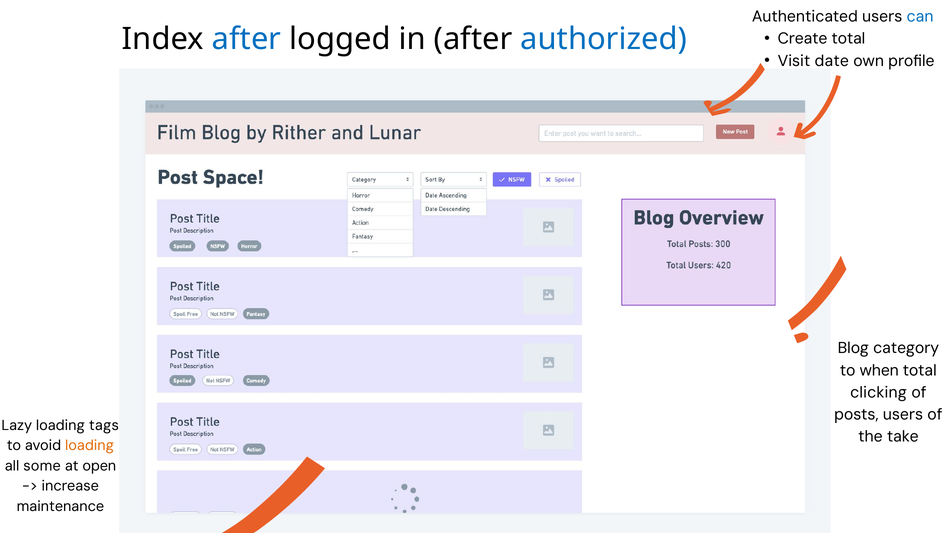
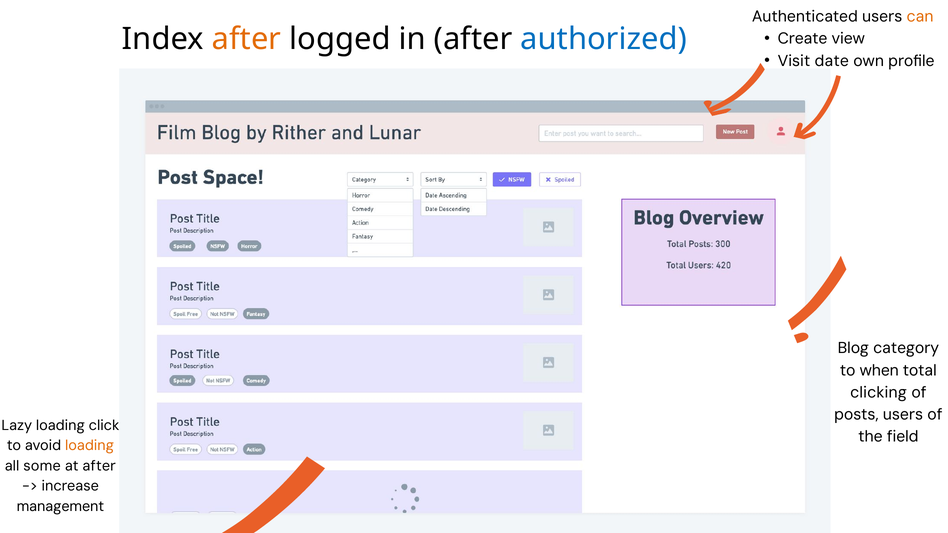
can colour: blue -> orange (920, 17)
after colour: blue -> orange (247, 39)
Create total: total -> view (848, 39)
tags: tags -> click (104, 426)
take: take -> field (903, 437)
at open: open -> after (99, 466)
maintenance: maintenance -> management (60, 507)
